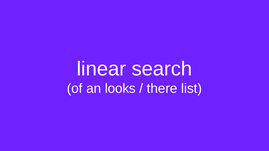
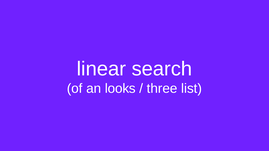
there: there -> three (162, 89)
